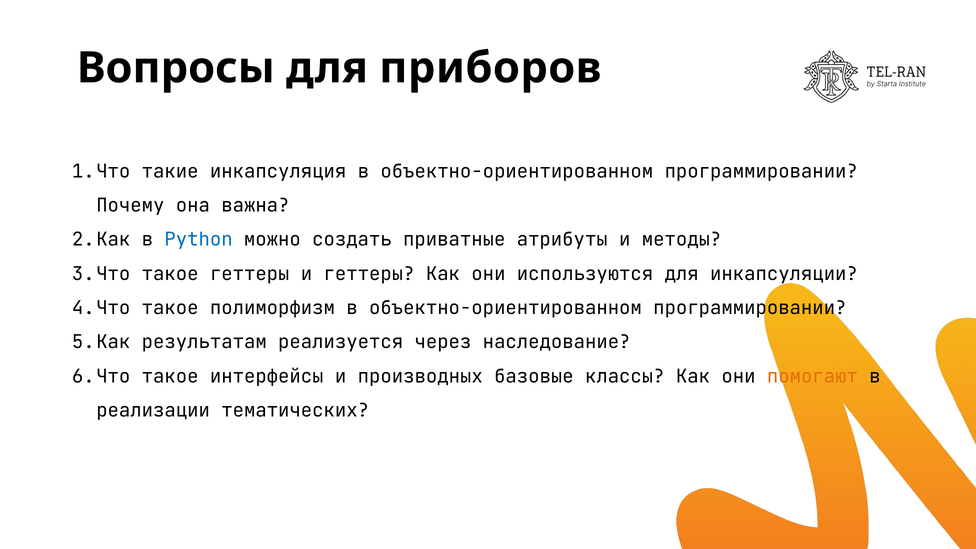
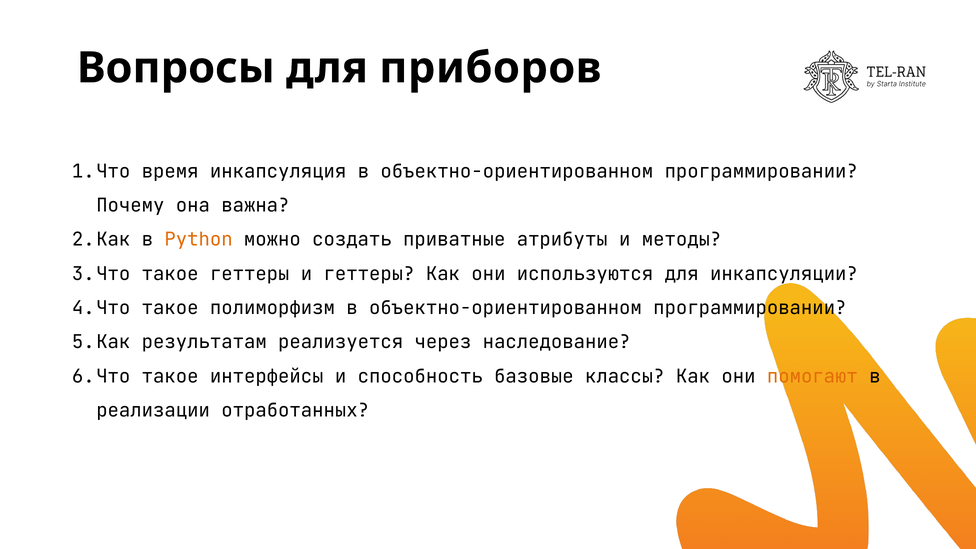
такие: такие -> время (170, 171)
Python colour: blue -> orange (199, 240)
производных: производных -> способность (420, 376)
тематических: тематических -> отработанных (295, 411)
